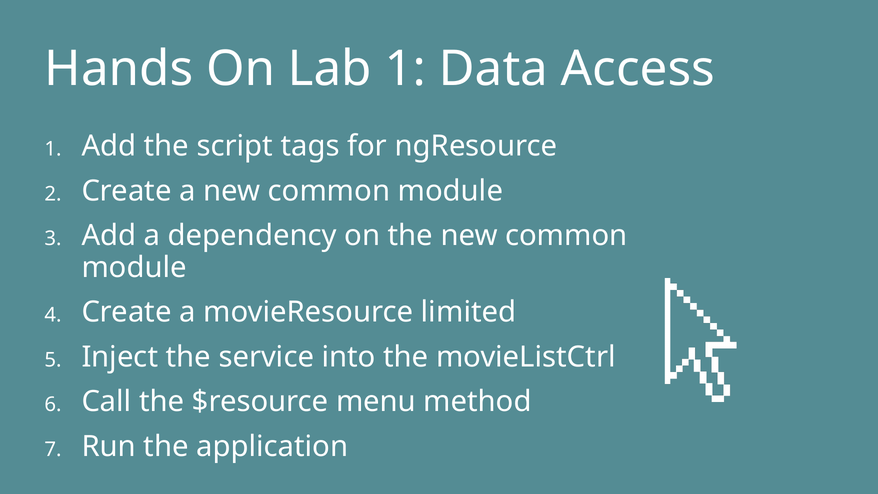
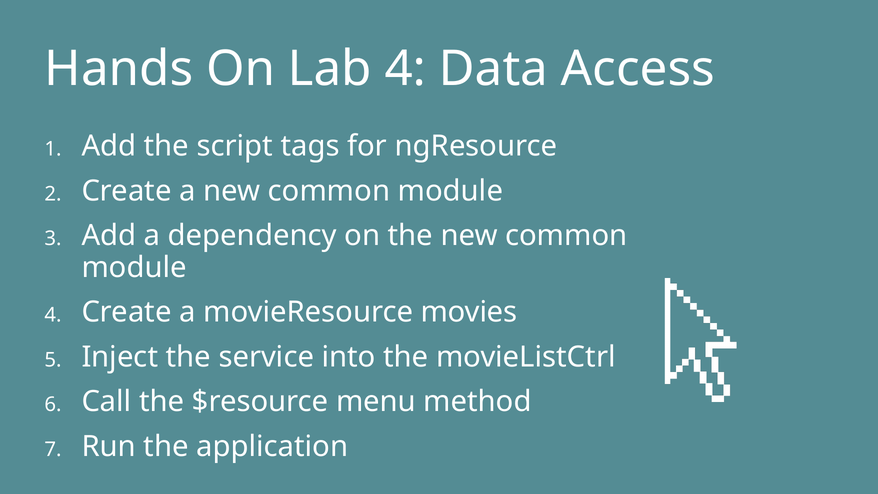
Lab 1: 1 -> 4 (405, 69)
limited: limited -> movies (469, 312)
